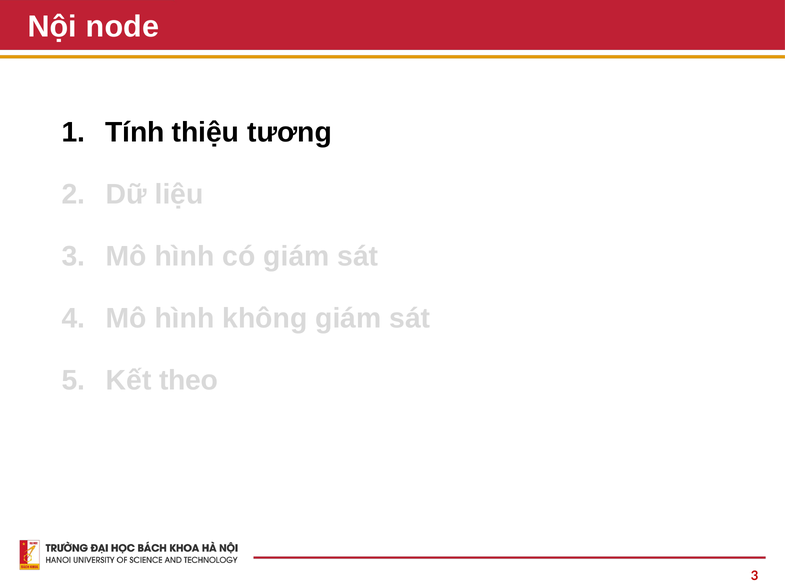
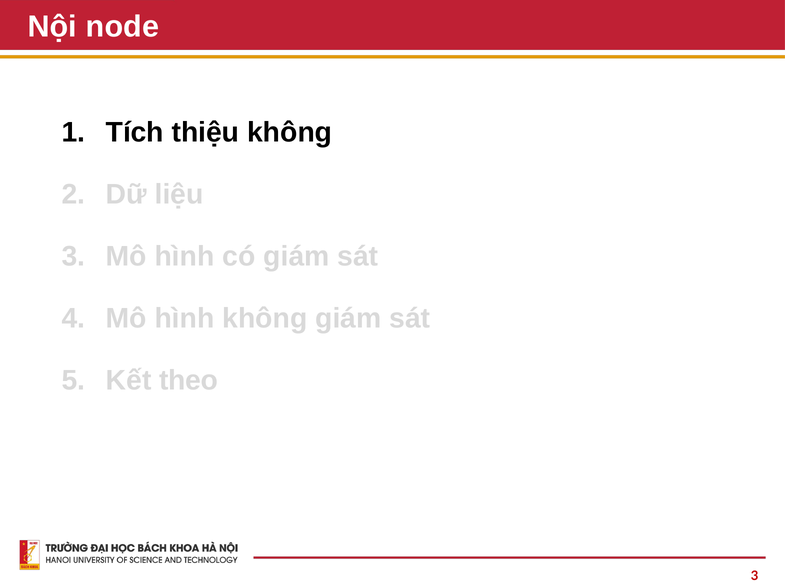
Tính: Tính -> Tích (135, 133)
thiệu tương: tương -> không (290, 133)
